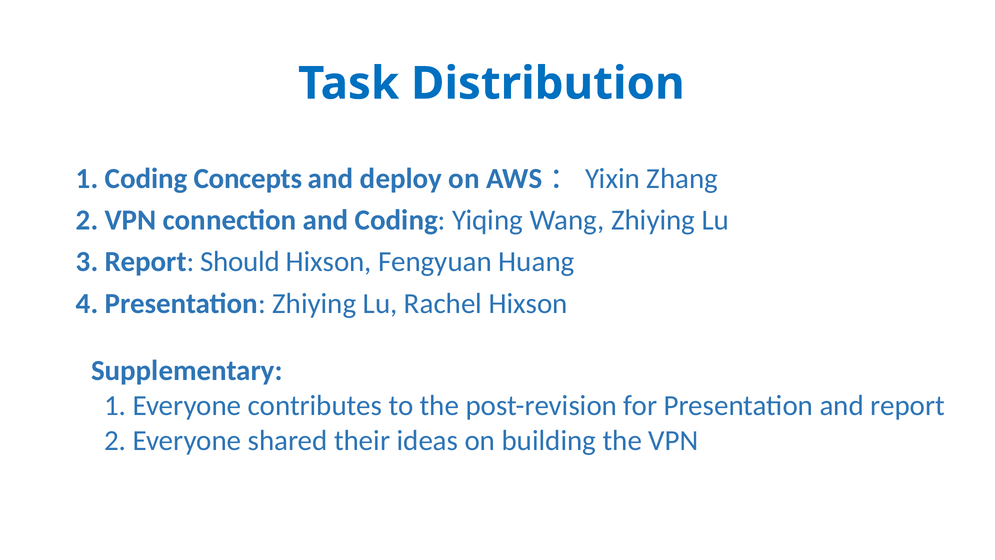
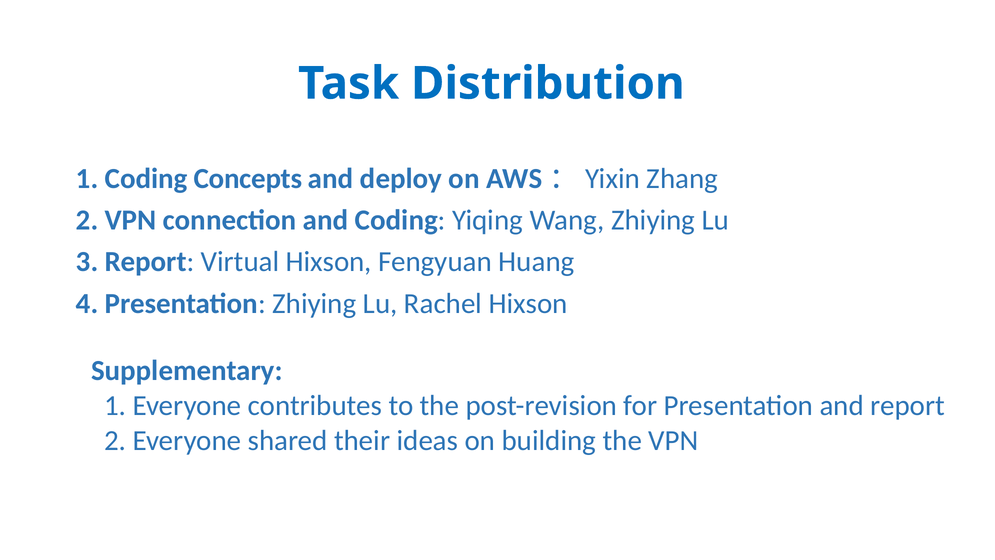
Should: Should -> Virtual (240, 262)
